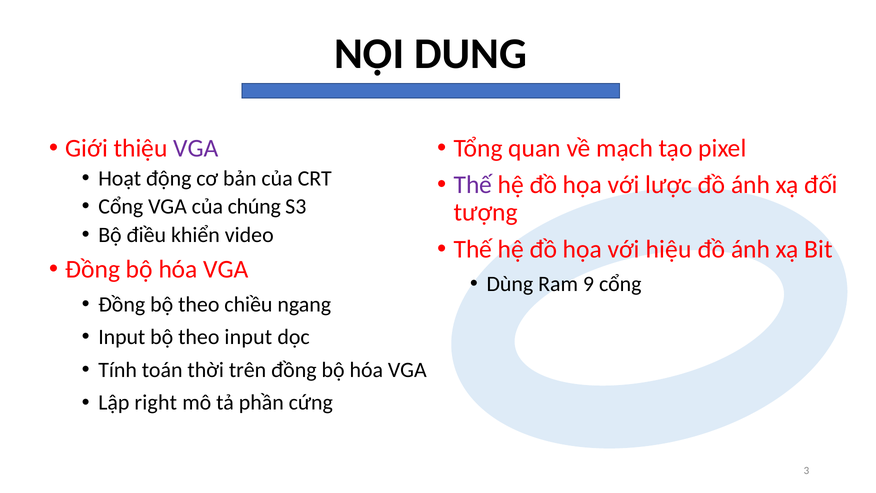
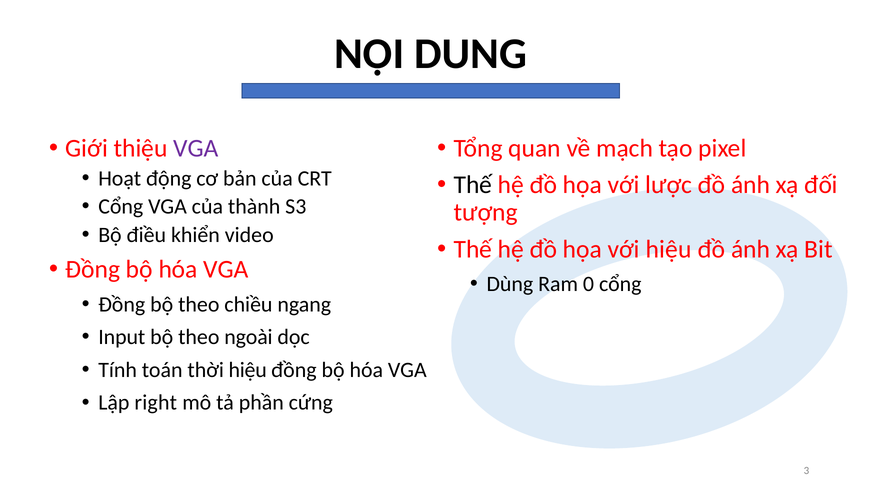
Thế colour: purple -> black (473, 185)
chúng: chúng -> thành (254, 207)
9: 9 -> 0 (589, 284)
theo input: input -> ngoài (248, 337)
thời trên: trên -> hiệu (248, 370)
